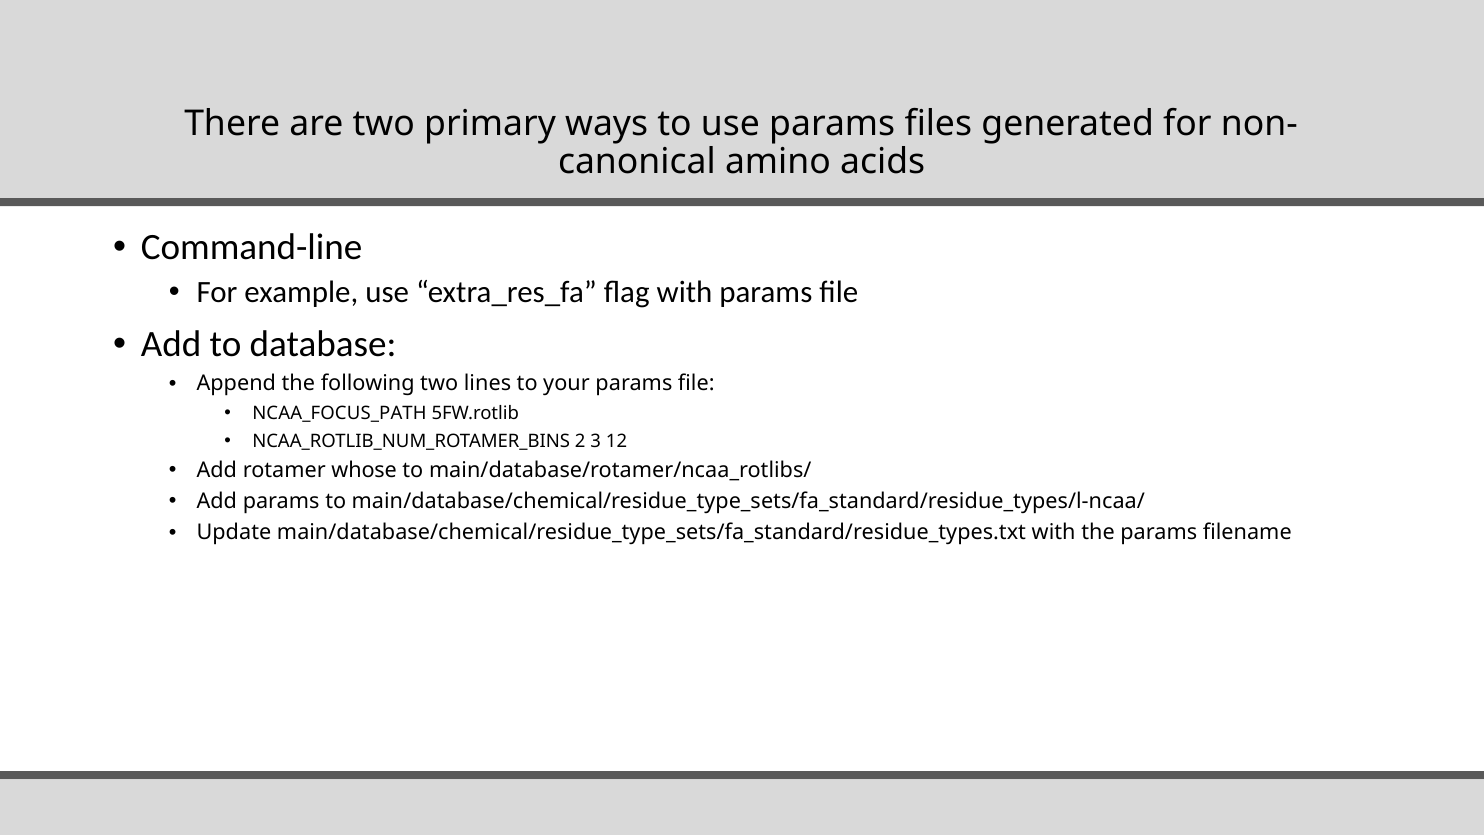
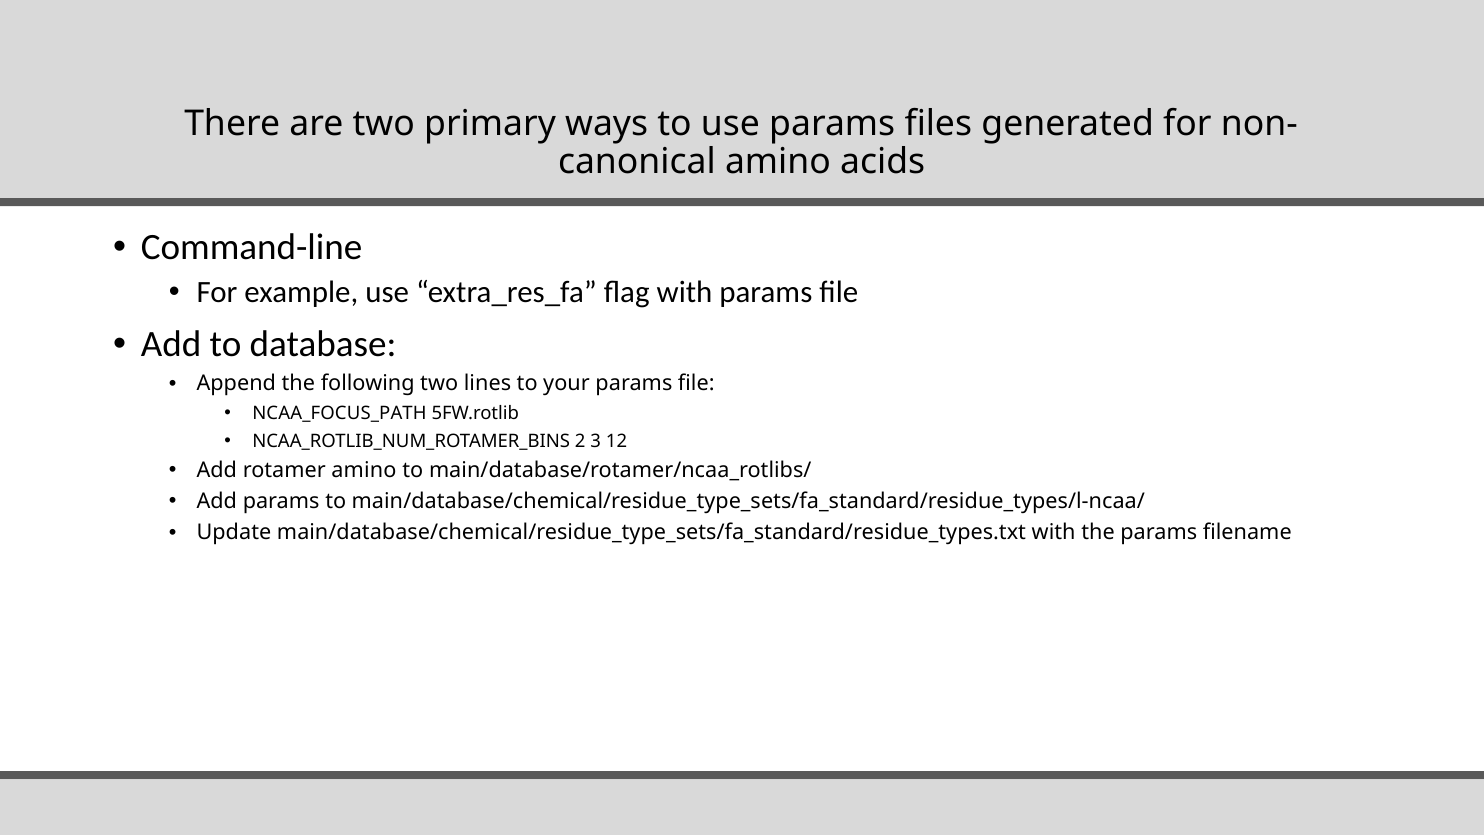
rotamer whose: whose -> amino (364, 470)
